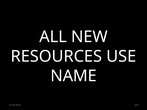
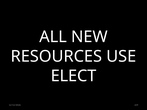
NAME: NAME -> ELECT (74, 76)
